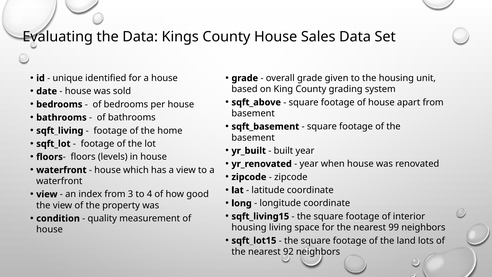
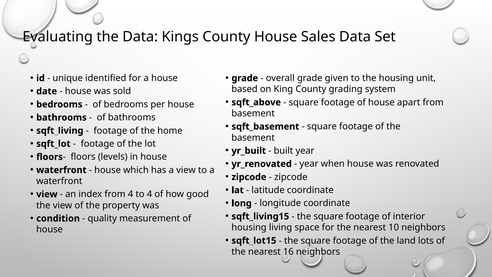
from 3: 3 -> 4 (131, 194)
99: 99 -> 10 (394, 227)
92: 92 -> 16 (288, 251)
